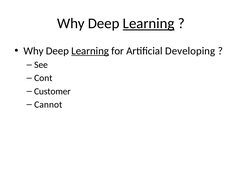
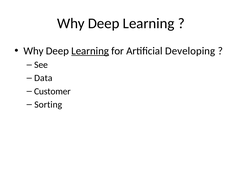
Learning underline: present -> none (149, 23)
Cont: Cont -> Data (43, 78)
Cannot: Cannot -> Sorting (48, 104)
